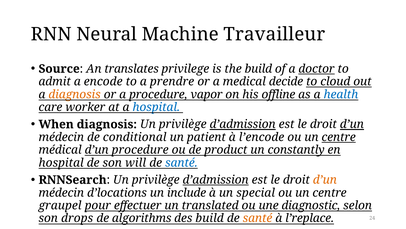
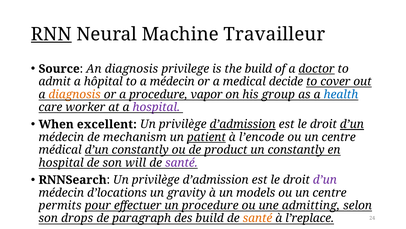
RNN underline: none -> present (51, 34)
An translates: translates -> diagnosis (131, 69)
encode: encode -> hôpital (103, 81)
a prendre: prendre -> médecin (172, 81)
cloud: cloud -> cover (335, 81)
offline: offline -> group (278, 94)
hospital colour: blue -> purple (156, 107)
When diagnosis: diagnosis -> excellent (107, 124)
conditional: conditional -> mechanism (135, 137)
patient underline: none -> present (206, 137)
centre underline: present -> none (339, 137)
d’un procedure: procedure -> constantly (140, 150)
santé colour: blue -> purple (181, 162)
d’admission underline: present -> none (216, 179)
d’un colour: orange -> purple (325, 179)
include: include -> gravity (187, 192)
special: special -> models (256, 192)
graupel: graupel -> permits (60, 205)
un translated: translated -> procedure (210, 205)
diagnostic: diagnostic -> admitting (311, 205)
algorithms: algorithms -> paragraph (142, 218)
